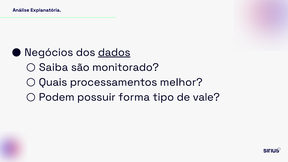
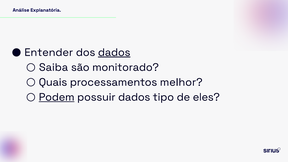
Negócios: Negócios -> Entender (49, 52)
Podem underline: none -> present (57, 97)
possuir forma: forma -> dados (134, 97)
vale: vale -> eles (206, 97)
